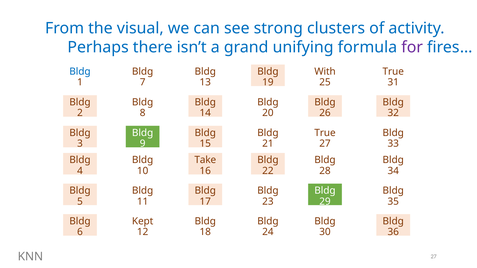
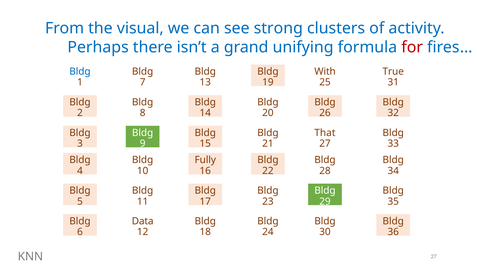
for colour: purple -> red (412, 47)
True: True -> That (325, 133)
Take: Take -> Fully (205, 160)
Kept: Kept -> Data (143, 222)
